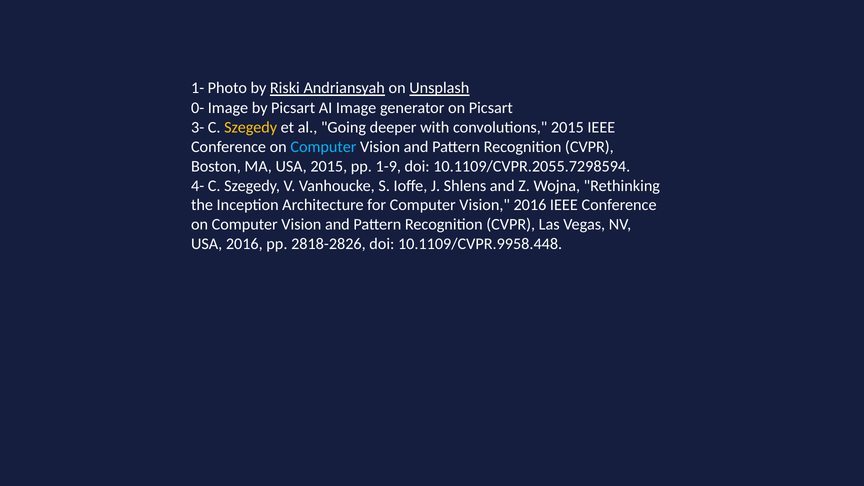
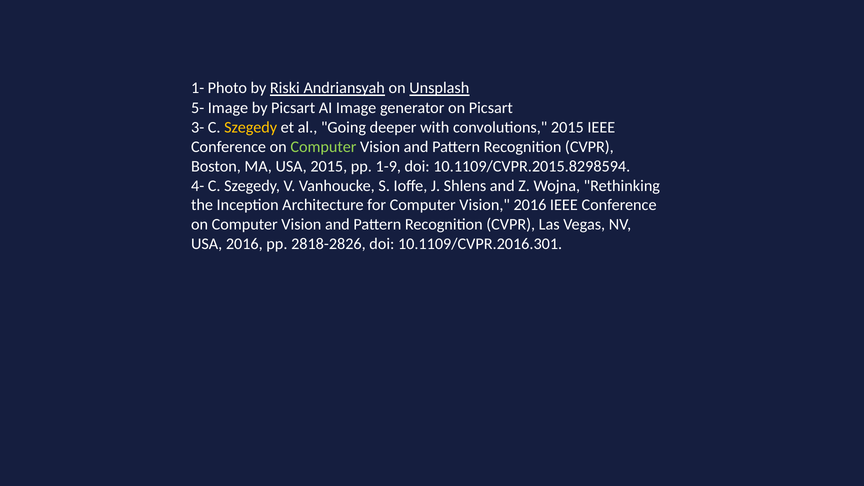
0-: 0- -> 5- (198, 108)
Computer colour: light blue -> light green (323, 147)
10.1109/CVPR.2055.7298594: 10.1109/CVPR.2055.7298594 -> 10.1109/CVPR.2015.8298594 (532, 166)
10.1109/CVPR.9958.448: 10.1109/CVPR.9958.448 -> 10.1109/CVPR.2016.301 (480, 244)
